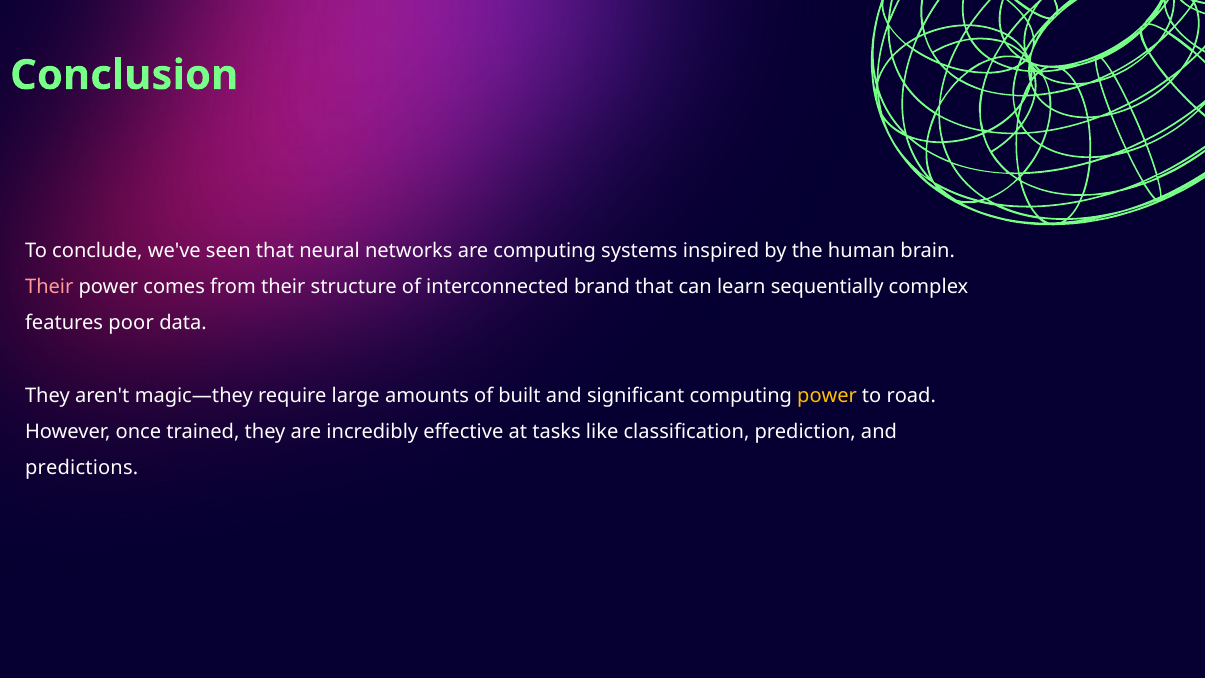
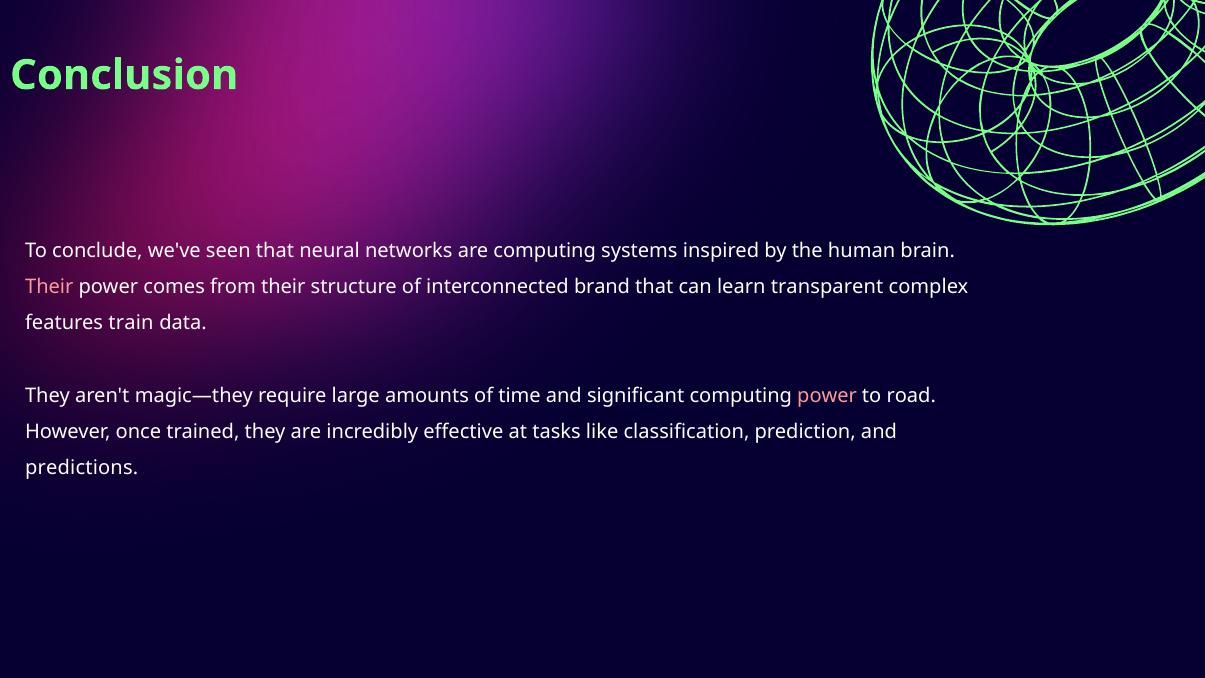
sequentially: sequentially -> transparent (827, 287)
poor: poor -> train (131, 323)
built: built -> time (519, 395)
power colour: yellow -> pink (827, 395)
